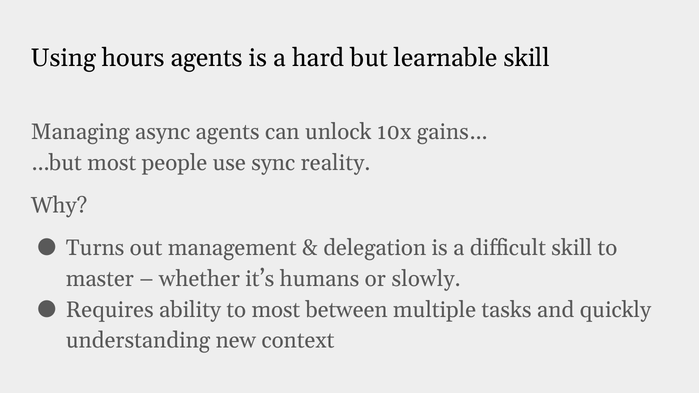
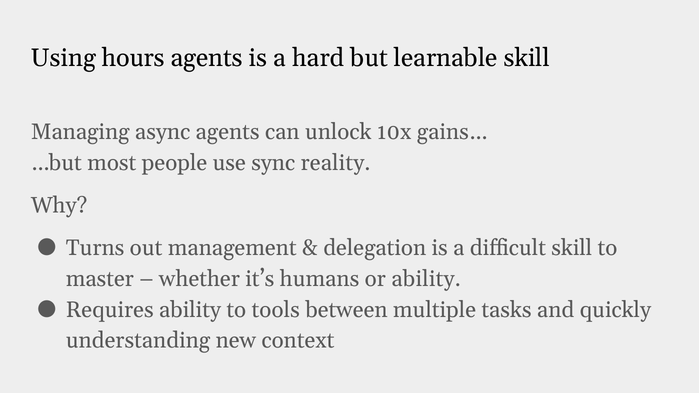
or slowly: slowly -> ability (426, 279)
to most: most -> tools (276, 310)
